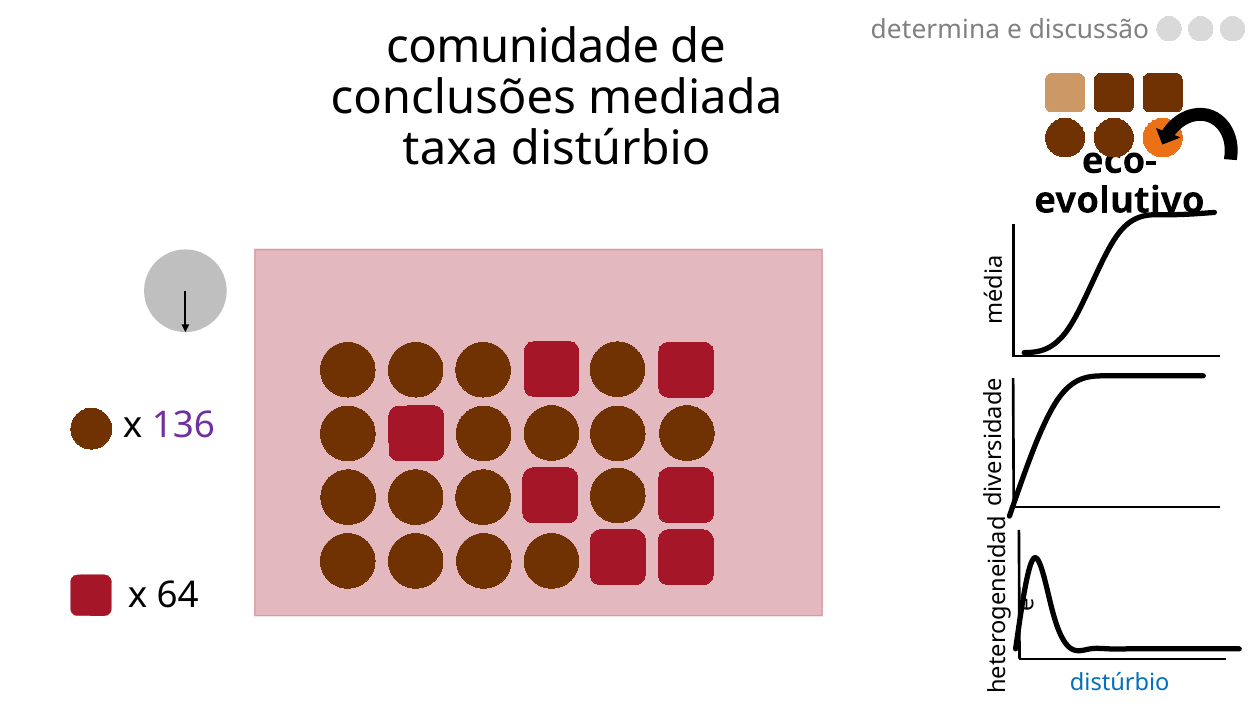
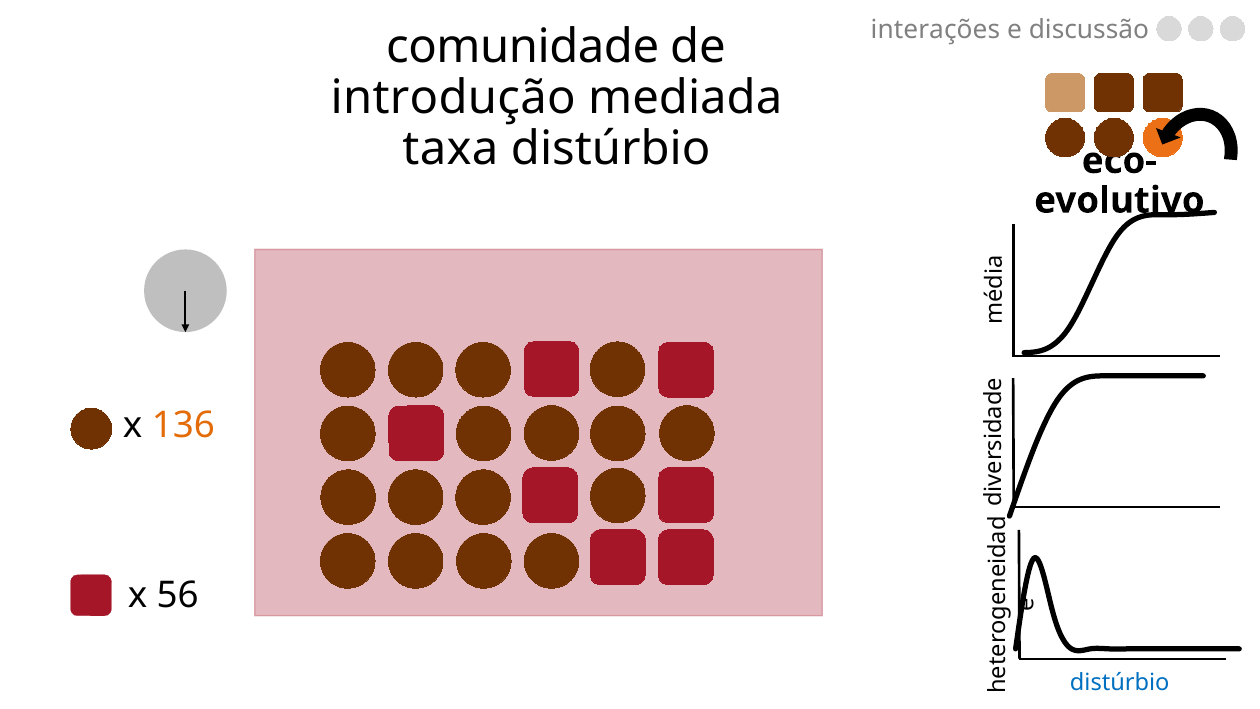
determina: determina -> interações (935, 30)
conclusões: conclusões -> introdução (453, 98)
136 colour: purple -> orange (183, 425)
64: 64 -> 56 (178, 595)
